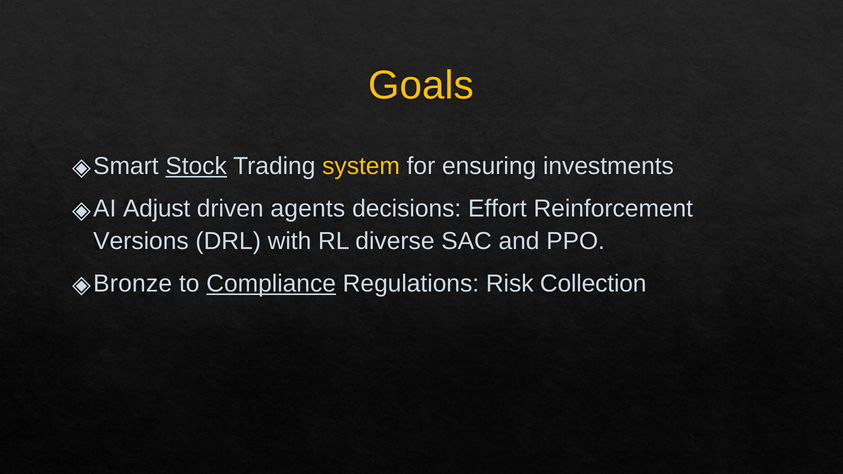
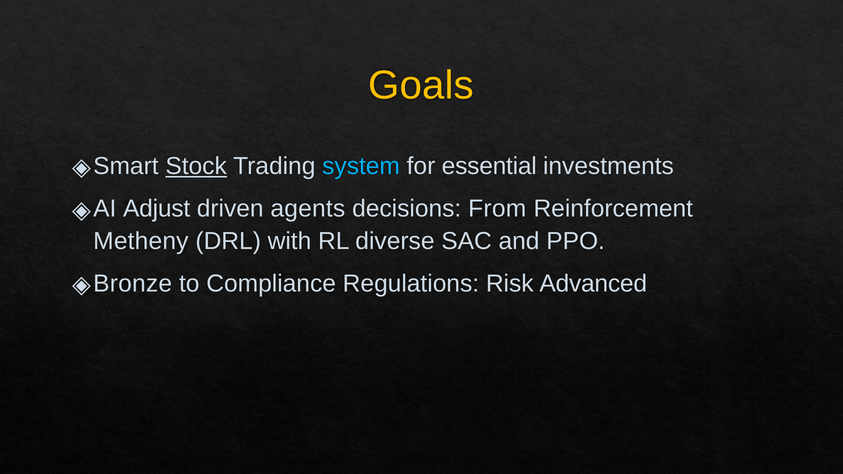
system colour: yellow -> light blue (361, 166)
ensuring: ensuring -> essential (489, 166)
Effort: Effort -> From (497, 209)
Versions: Versions -> Metheny (141, 241)
Compliance underline: present -> none (271, 284)
Collection: Collection -> Advanced (593, 284)
